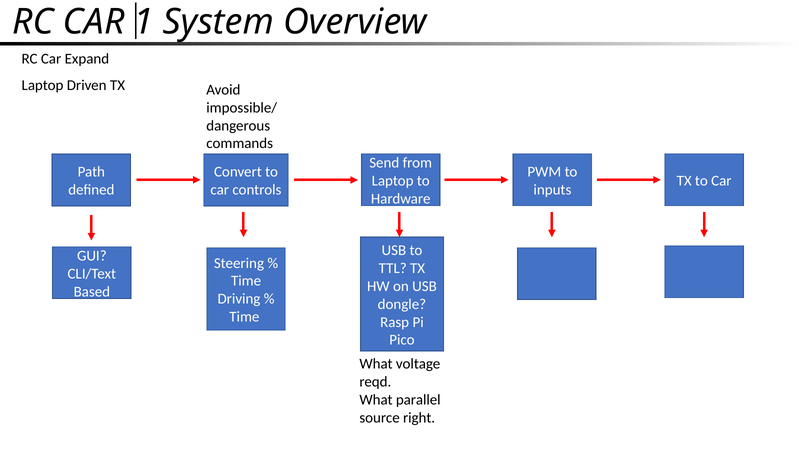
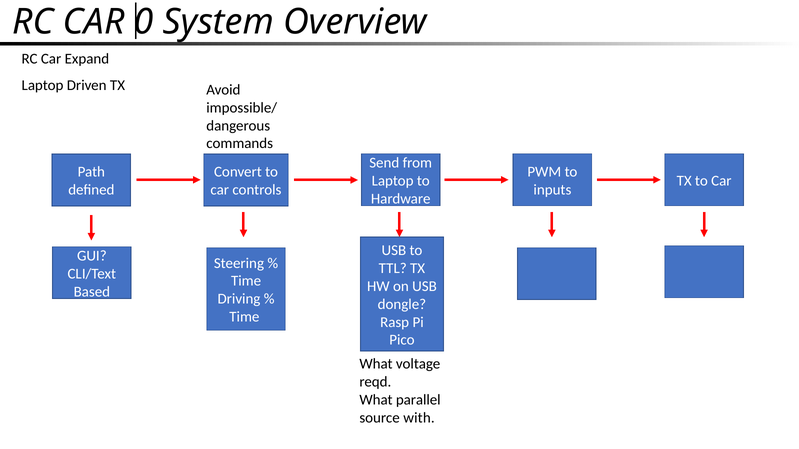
1: 1 -> 0 (144, 22)
right: right -> with (419, 418)
